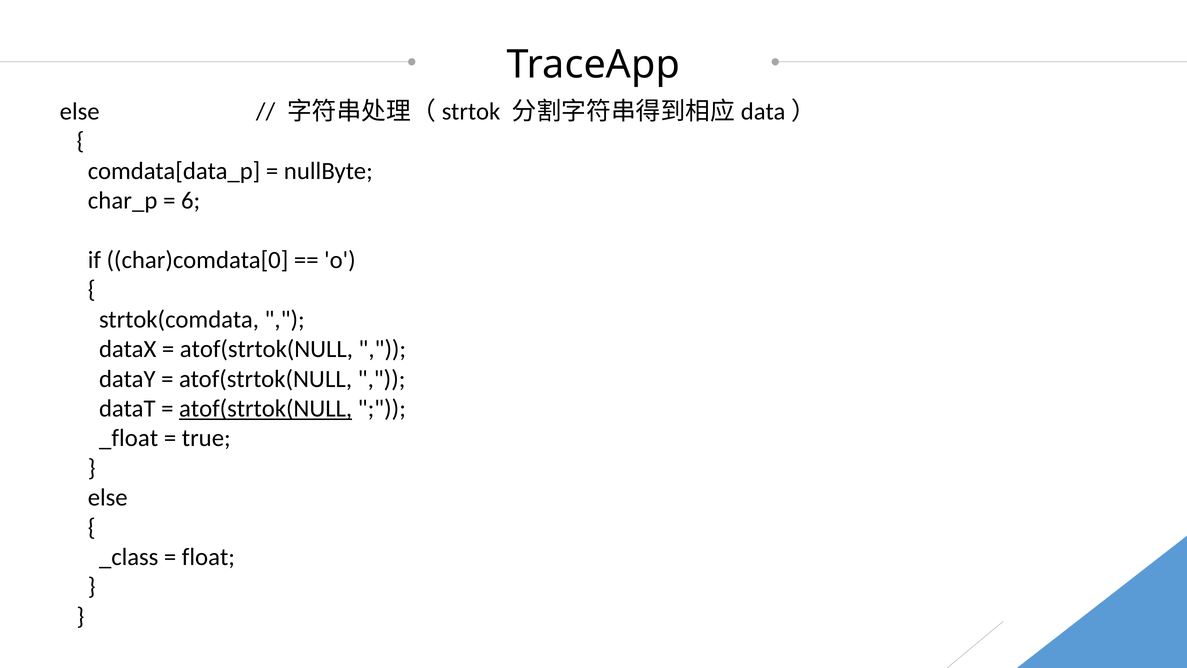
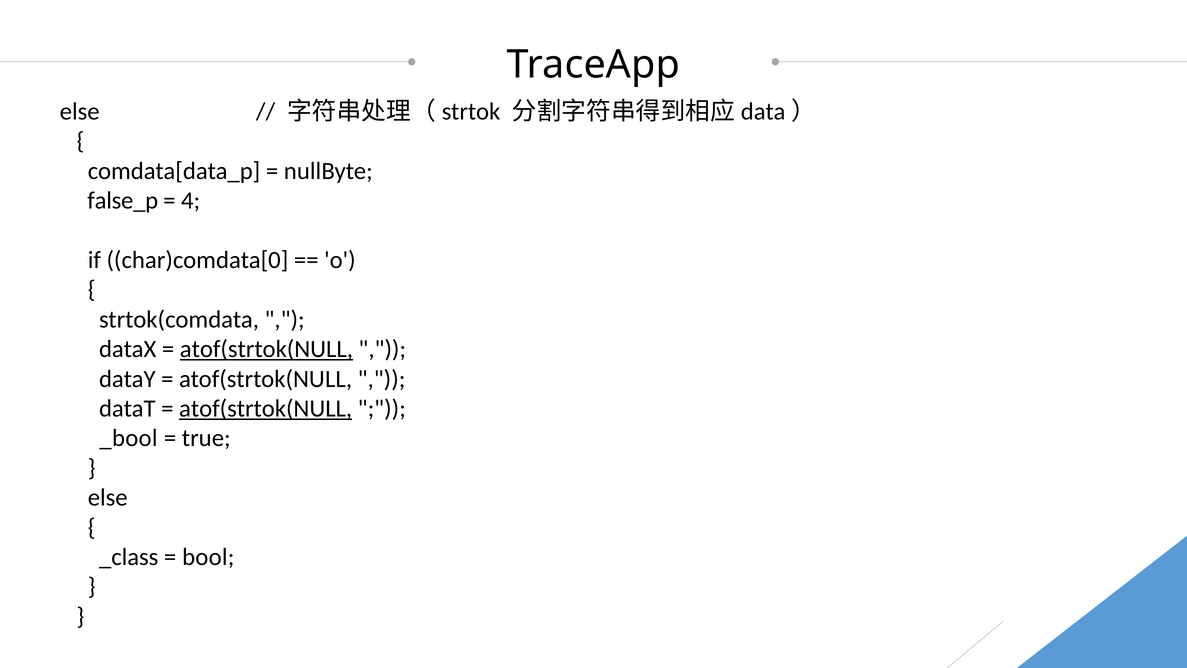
char_p: char_p -> false_p (123, 201)
6: 6 -> 4 (191, 201)
atof(strtok(NULL underline: none -> present (266, 349)
_float: _float -> _bool (129, 438)
float: float -> bool (208, 557)
